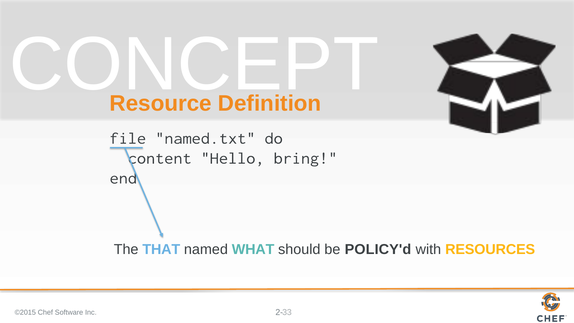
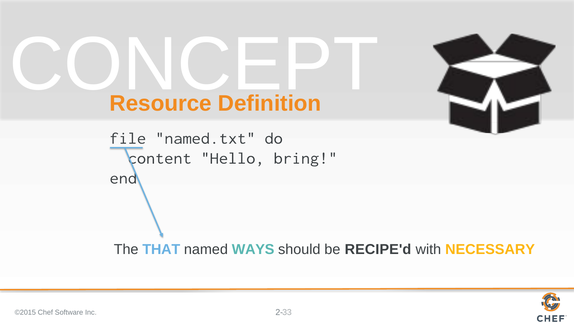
WHAT: WHAT -> WAYS (253, 249)
POLICY'd: POLICY'd -> RECIPE'd (378, 249)
RESOURCES: RESOURCES -> NECESSARY (490, 249)
